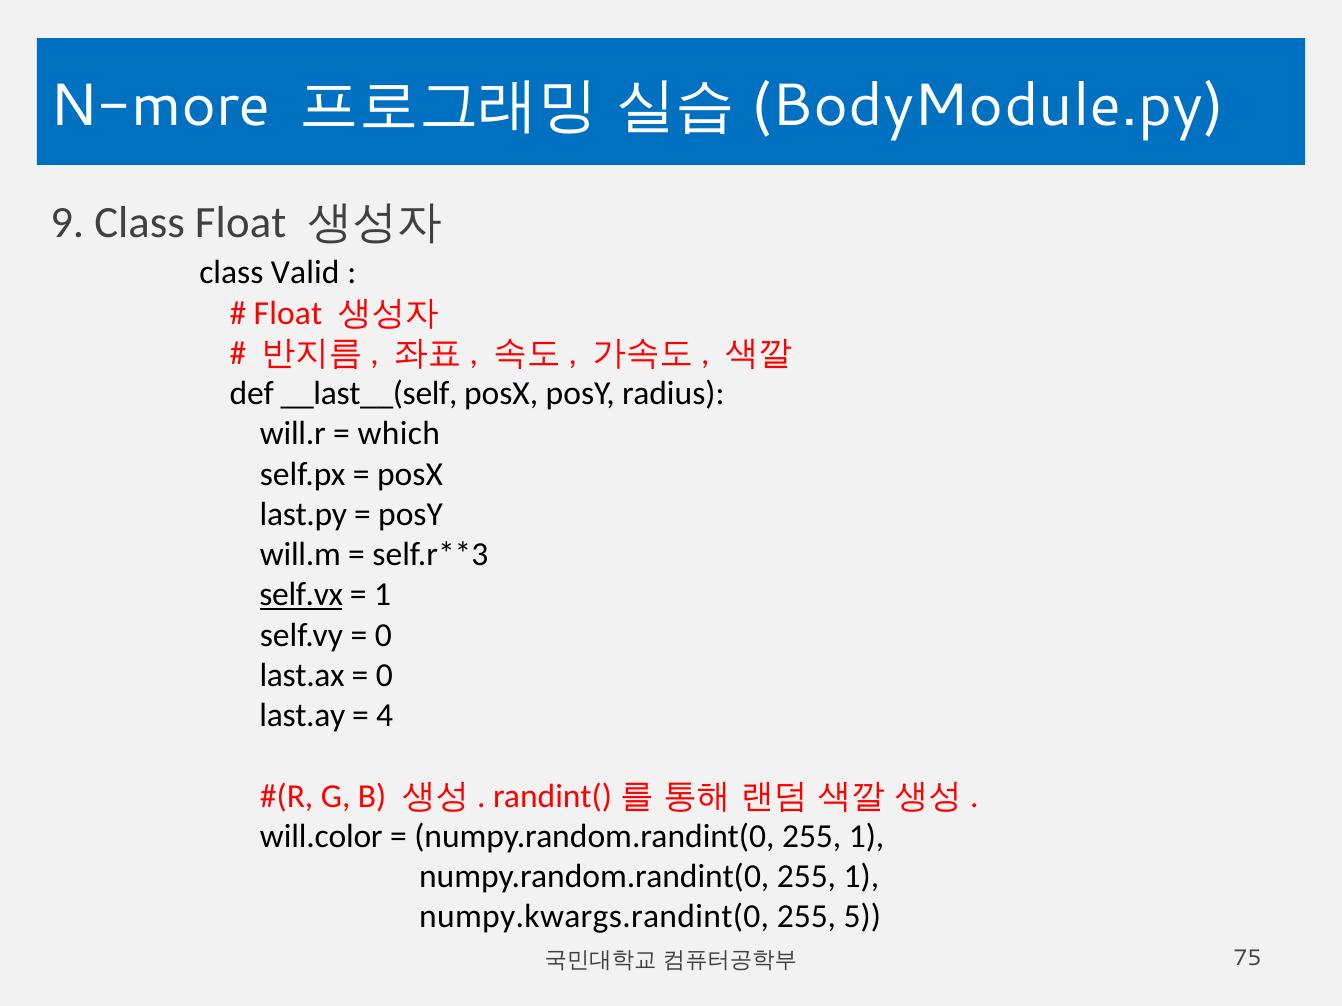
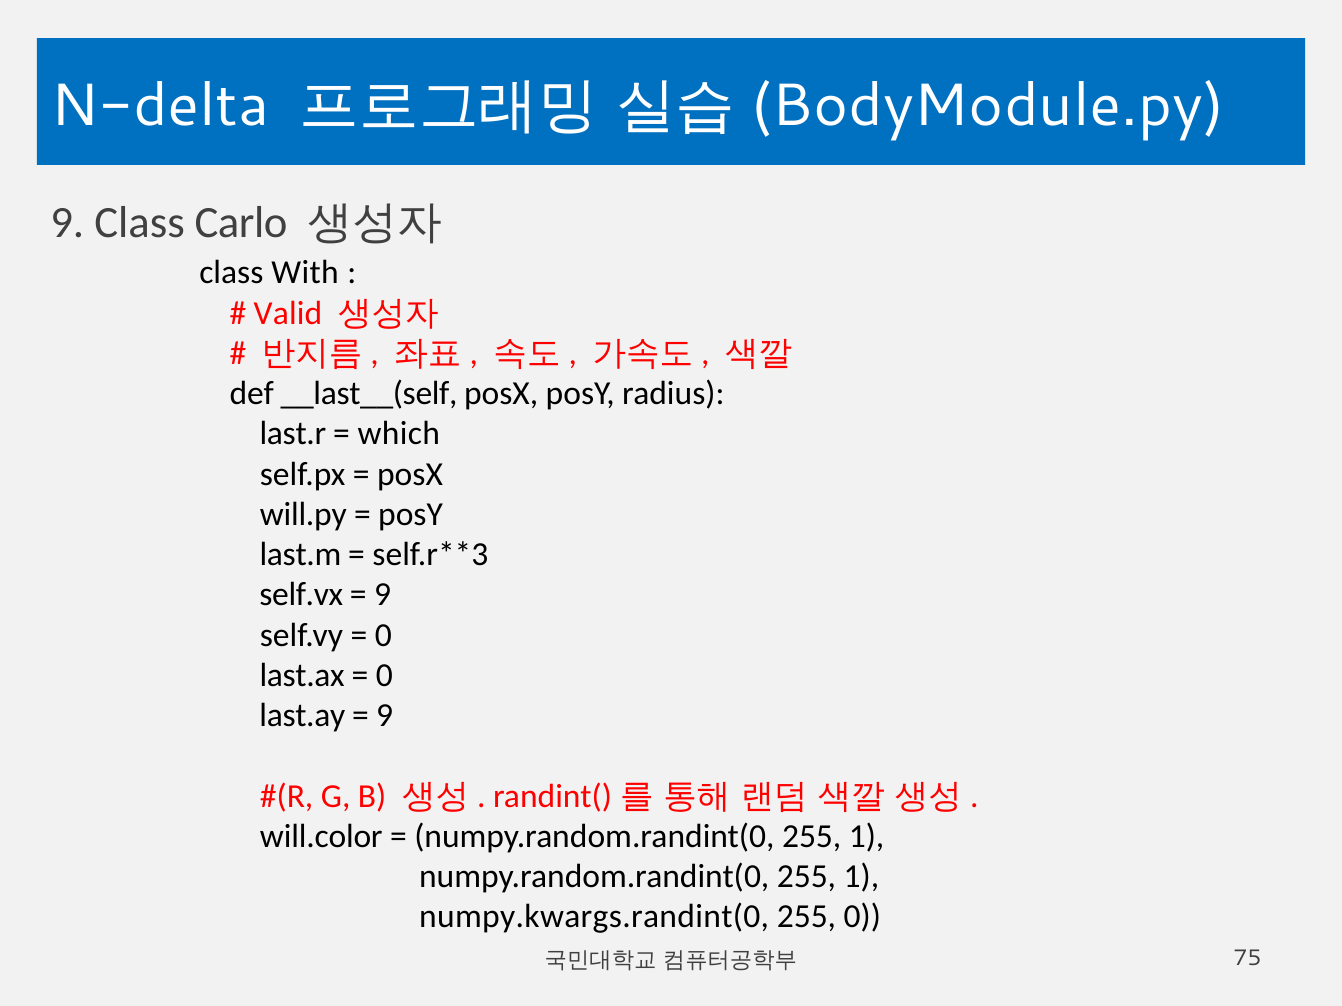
N-more: N-more -> N-delta (160, 106)
Class Float: Float -> Carlo (241, 223)
Valid: Valid -> With (305, 273)
Float: Float -> Valid (288, 313)
will.r: will.r -> last.r (293, 434)
last.py: last.py -> will.py (303, 515)
will.m: will.m -> last.m (300, 555)
self.vx underline: present -> none (301, 595)
1: 1 -> 9 (383, 595)
4: 4 -> 9 (385, 716)
255 5: 5 -> 0 (862, 917)
